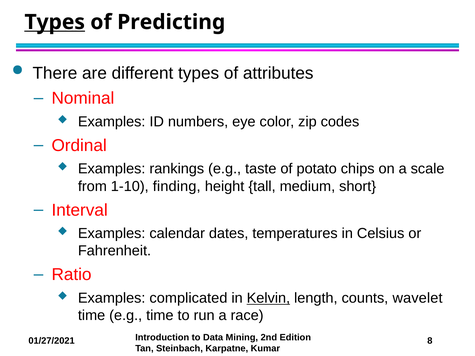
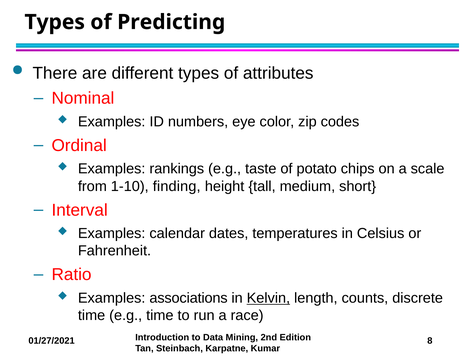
Types underline: present -> none (55, 22)
complicated: complicated -> associations (189, 298)
wavelet: wavelet -> discrete (418, 298)
